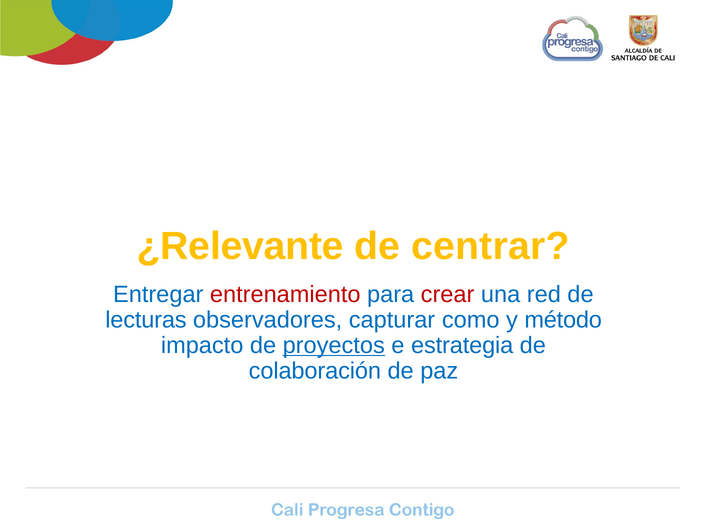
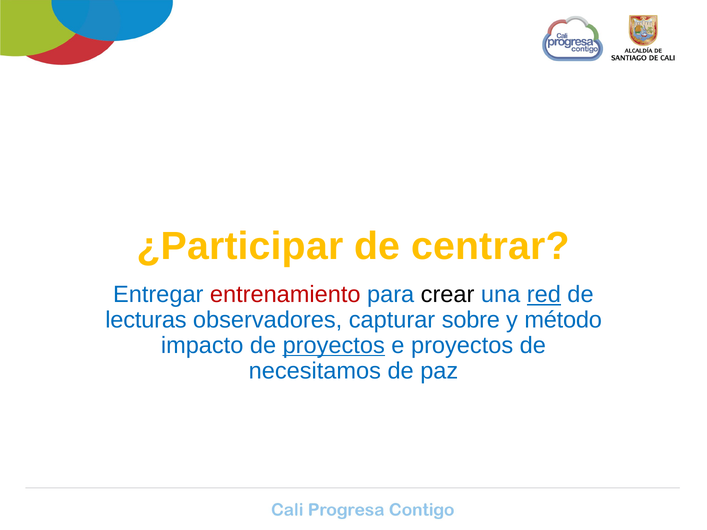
¿Relevante: ¿Relevante -> ¿Participar (240, 246)
crear colour: red -> black (448, 295)
red underline: none -> present (544, 295)
como: como -> sobre (471, 320)
e estrategia: estrategia -> proyectos (462, 346)
colaboración: colaboración -> necesitamos (315, 371)
